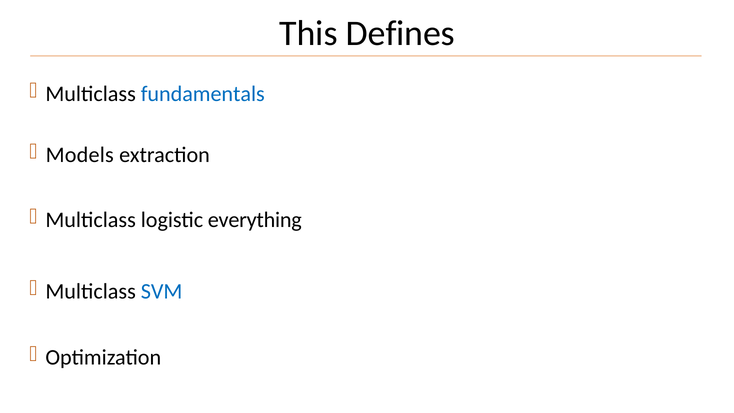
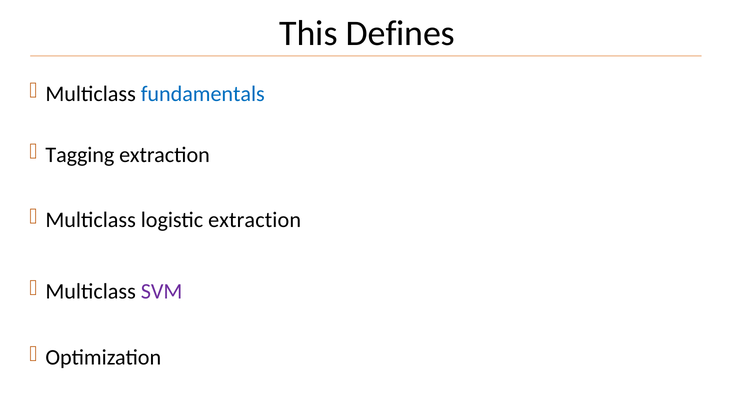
Models: Models -> Tagging (80, 155)
logistic everything: everything -> extraction (255, 220)
SVM colour: blue -> purple (162, 291)
